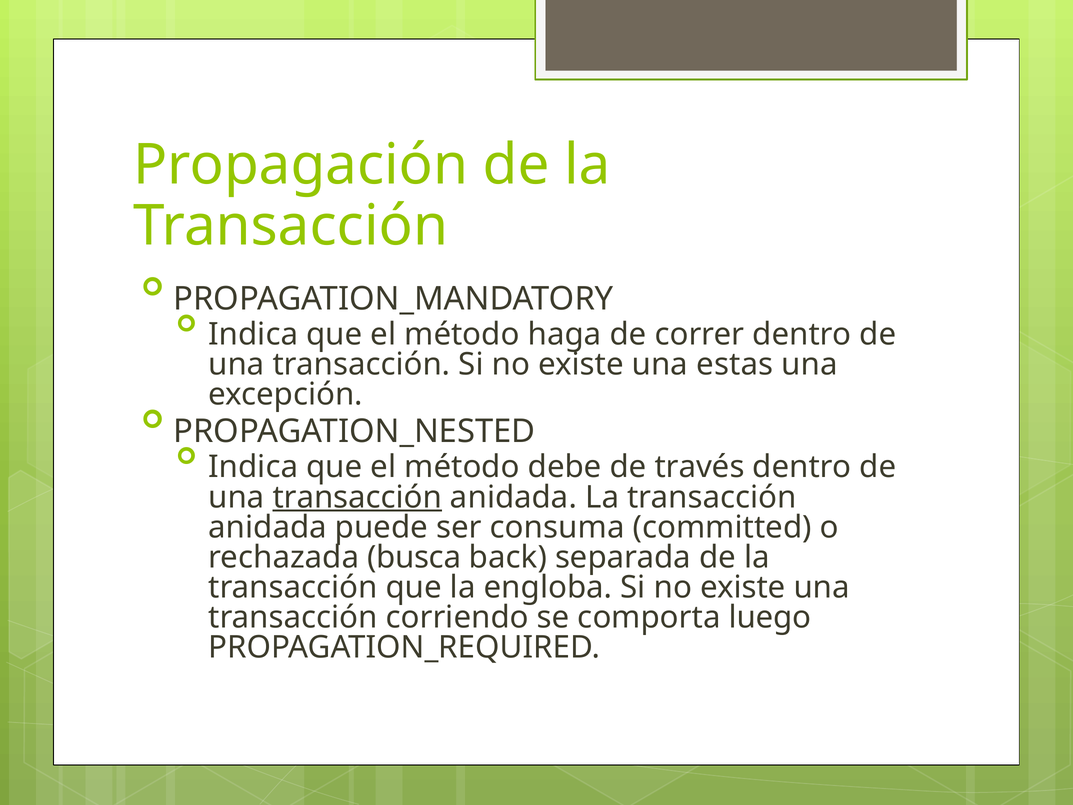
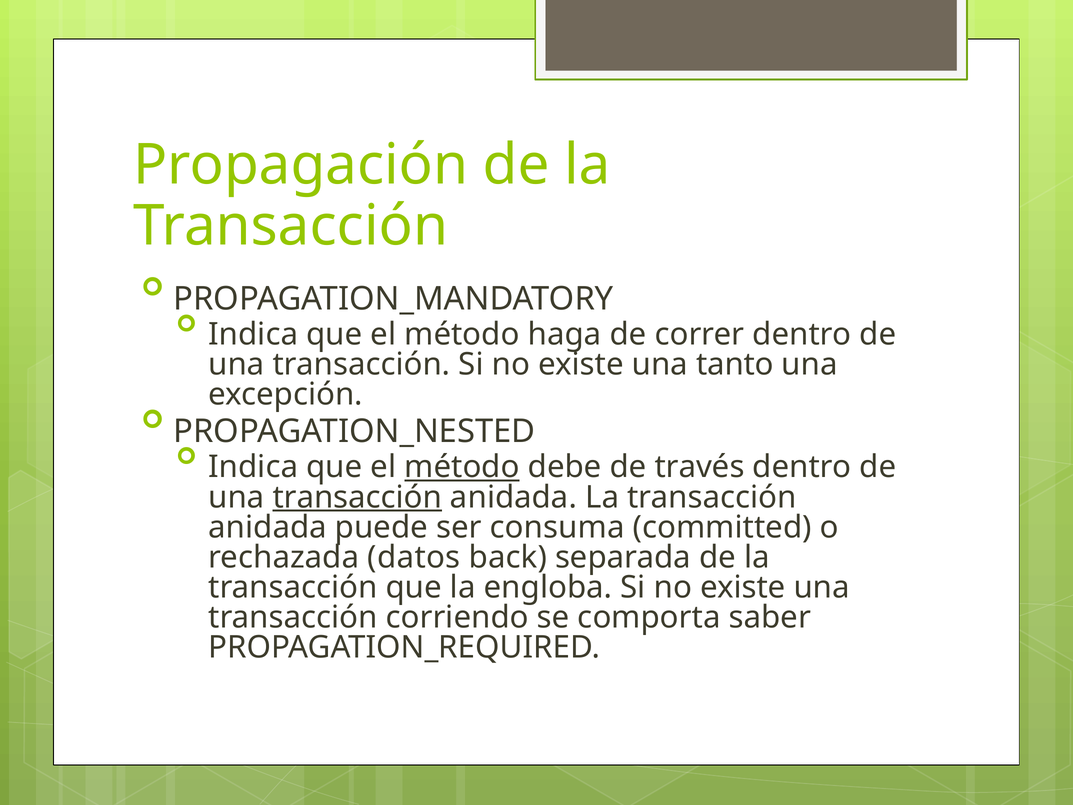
estas: estas -> tanto (735, 365)
método underline: none -> present (462, 467)
busca: busca -> datos (414, 557)
luego: luego -> saber (770, 617)
